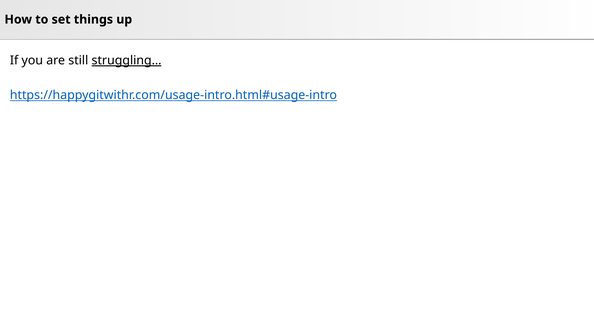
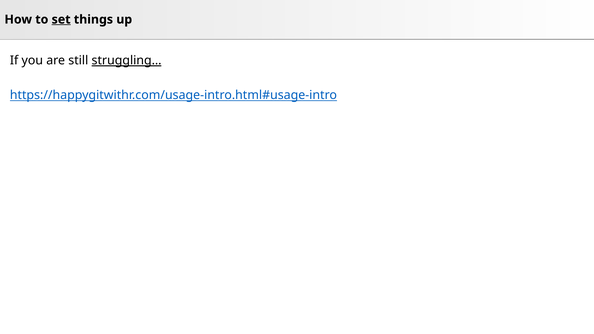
set underline: none -> present (61, 19)
